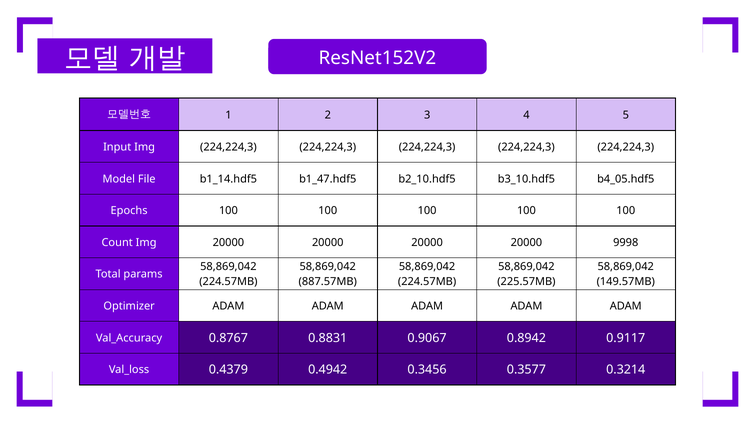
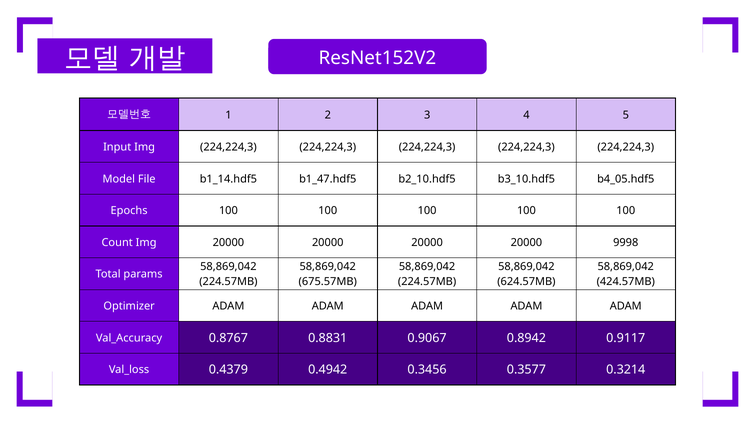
887.57MB: 887.57MB -> 675.57MB (328, 282)
225.57MB: 225.57MB -> 624.57MB (526, 282)
149.57MB: 149.57MB -> 424.57MB (626, 282)
